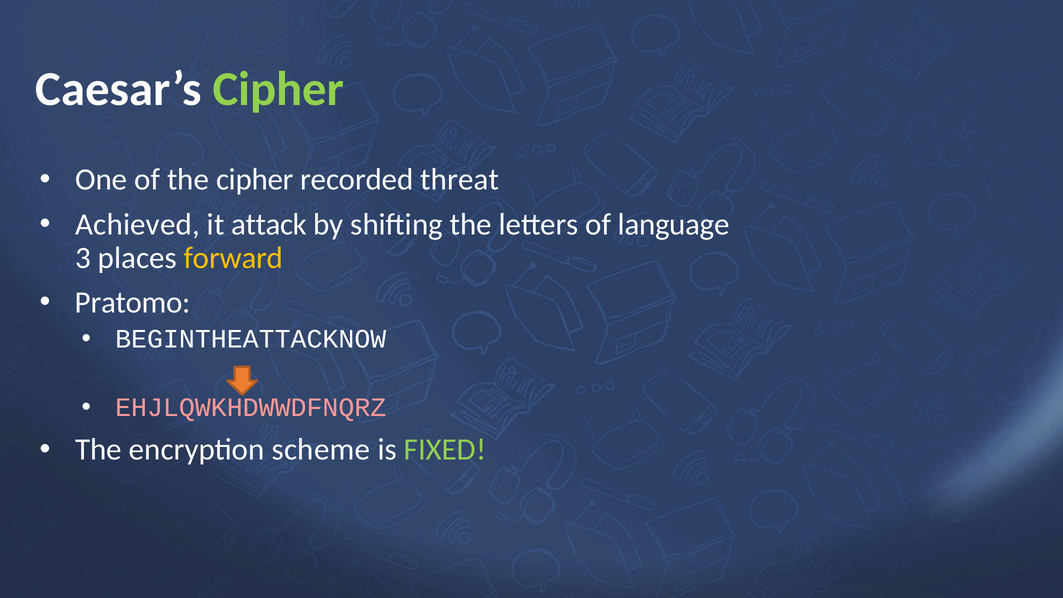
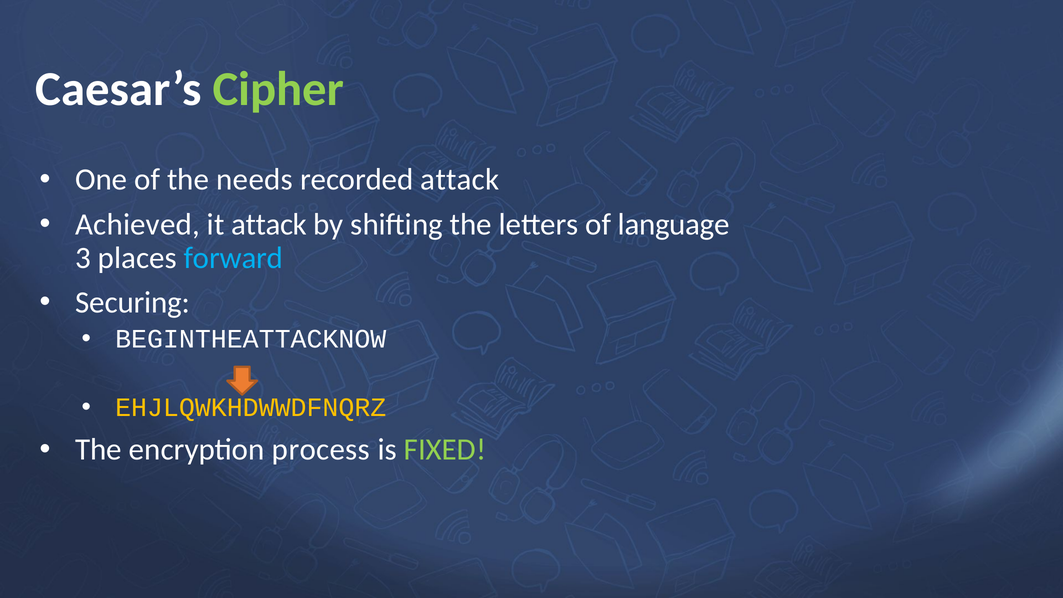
the cipher: cipher -> needs (255, 180)
recorded threat: threat -> attack (460, 180)
forward colour: yellow -> light blue (233, 258)
Pratomo: Pratomo -> Securing (133, 302)
EHJLQWKHDWWDFNQRZ colour: pink -> yellow (251, 407)
scheme: scheme -> process (321, 450)
